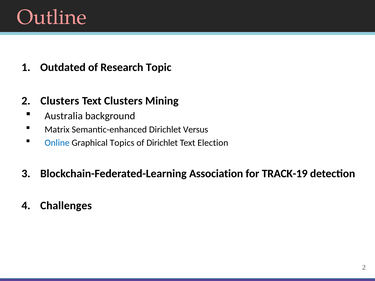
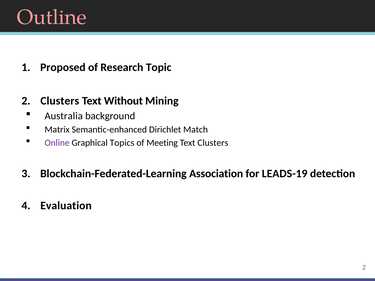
Outdated: Outdated -> Proposed (63, 67)
Text Clusters: Clusters -> Without (123, 101)
Versus: Versus -> Match (196, 130)
Online colour: blue -> purple (57, 143)
of Dirichlet: Dirichlet -> Meeting (162, 143)
Text Election: Election -> Clusters (213, 143)
TRACK-19: TRACK-19 -> LEADS-19 (285, 174)
Challenges: Challenges -> Evaluation (66, 206)
